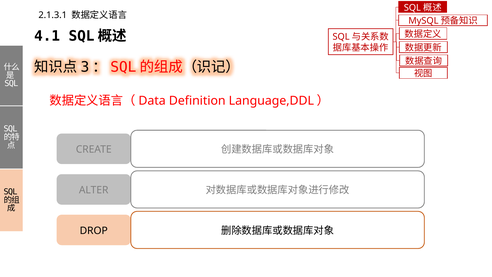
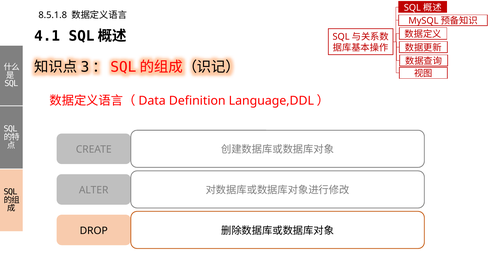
2.1.3.1: 2.1.3.1 -> 8.5.1.8 (53, 15)
